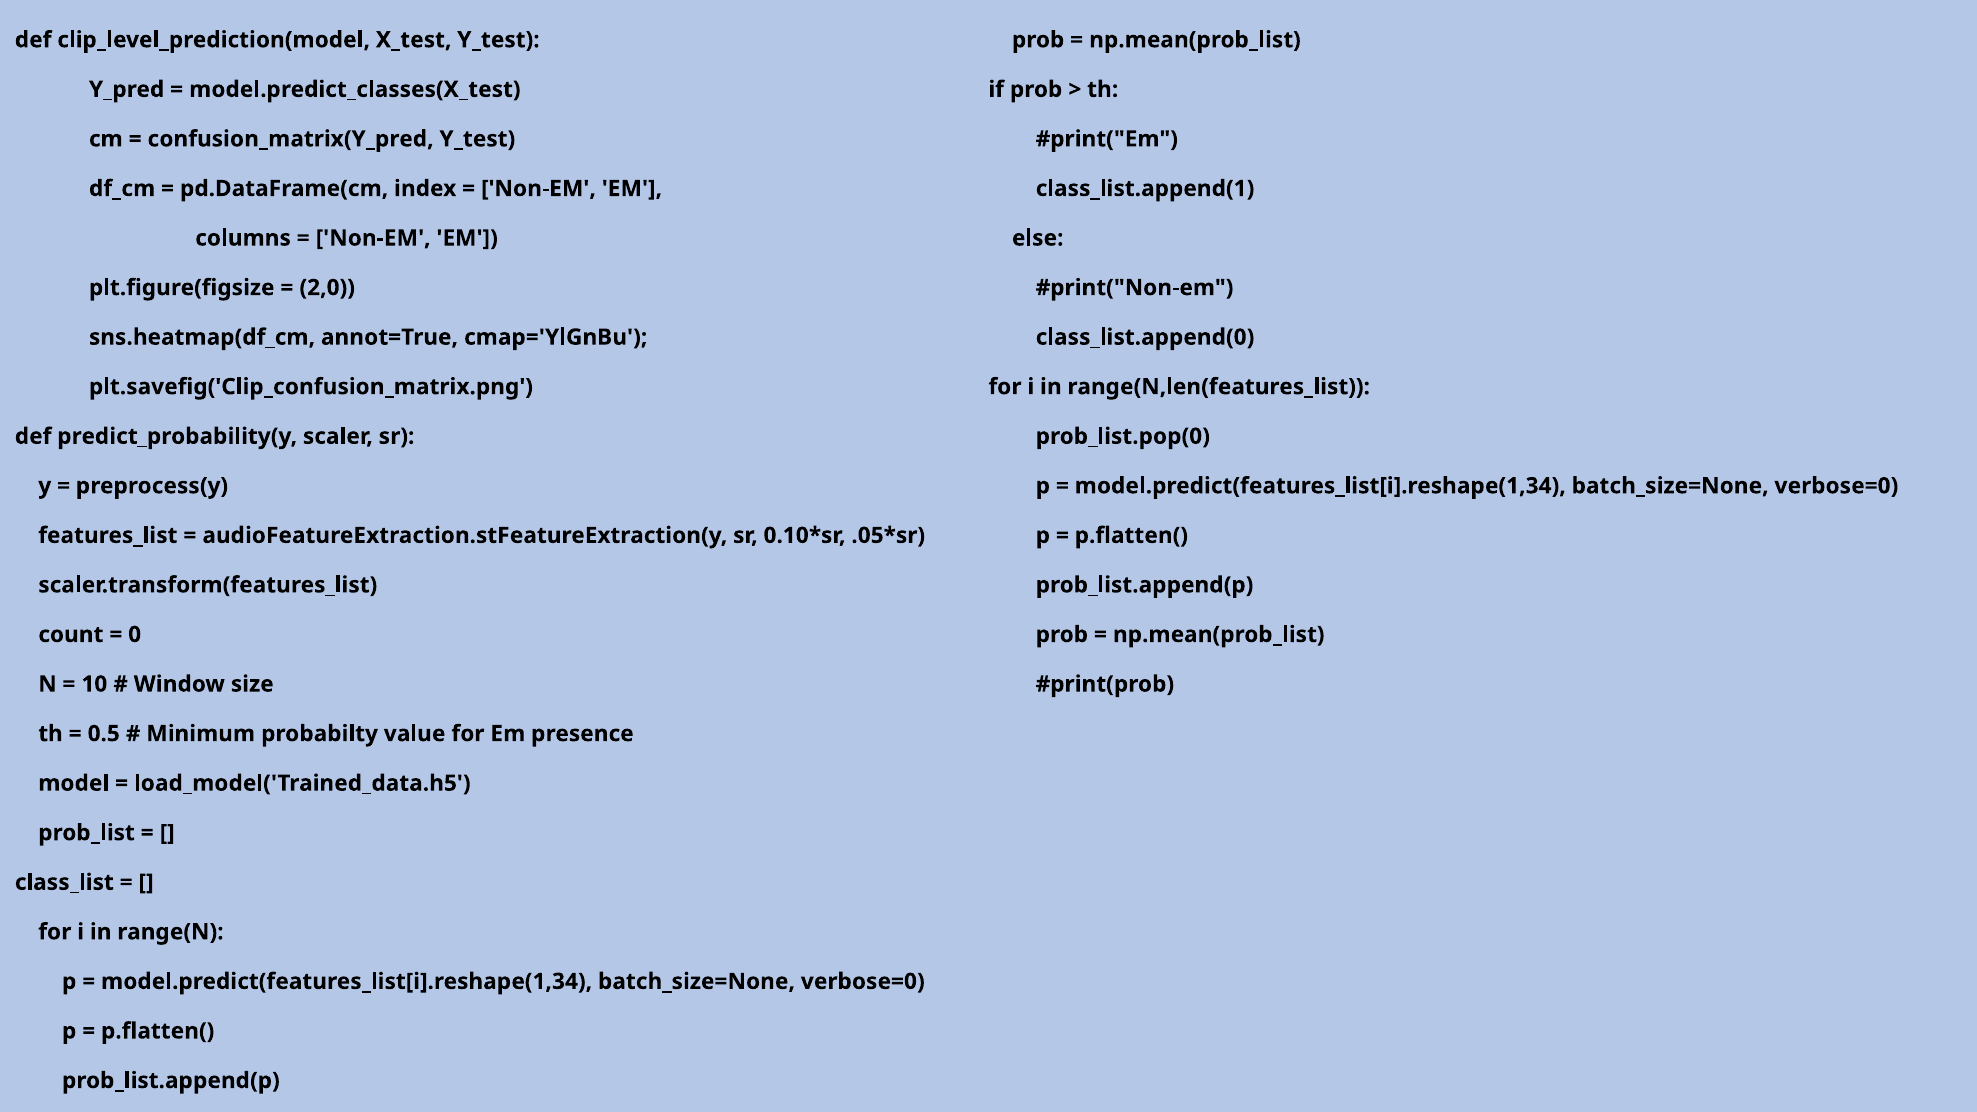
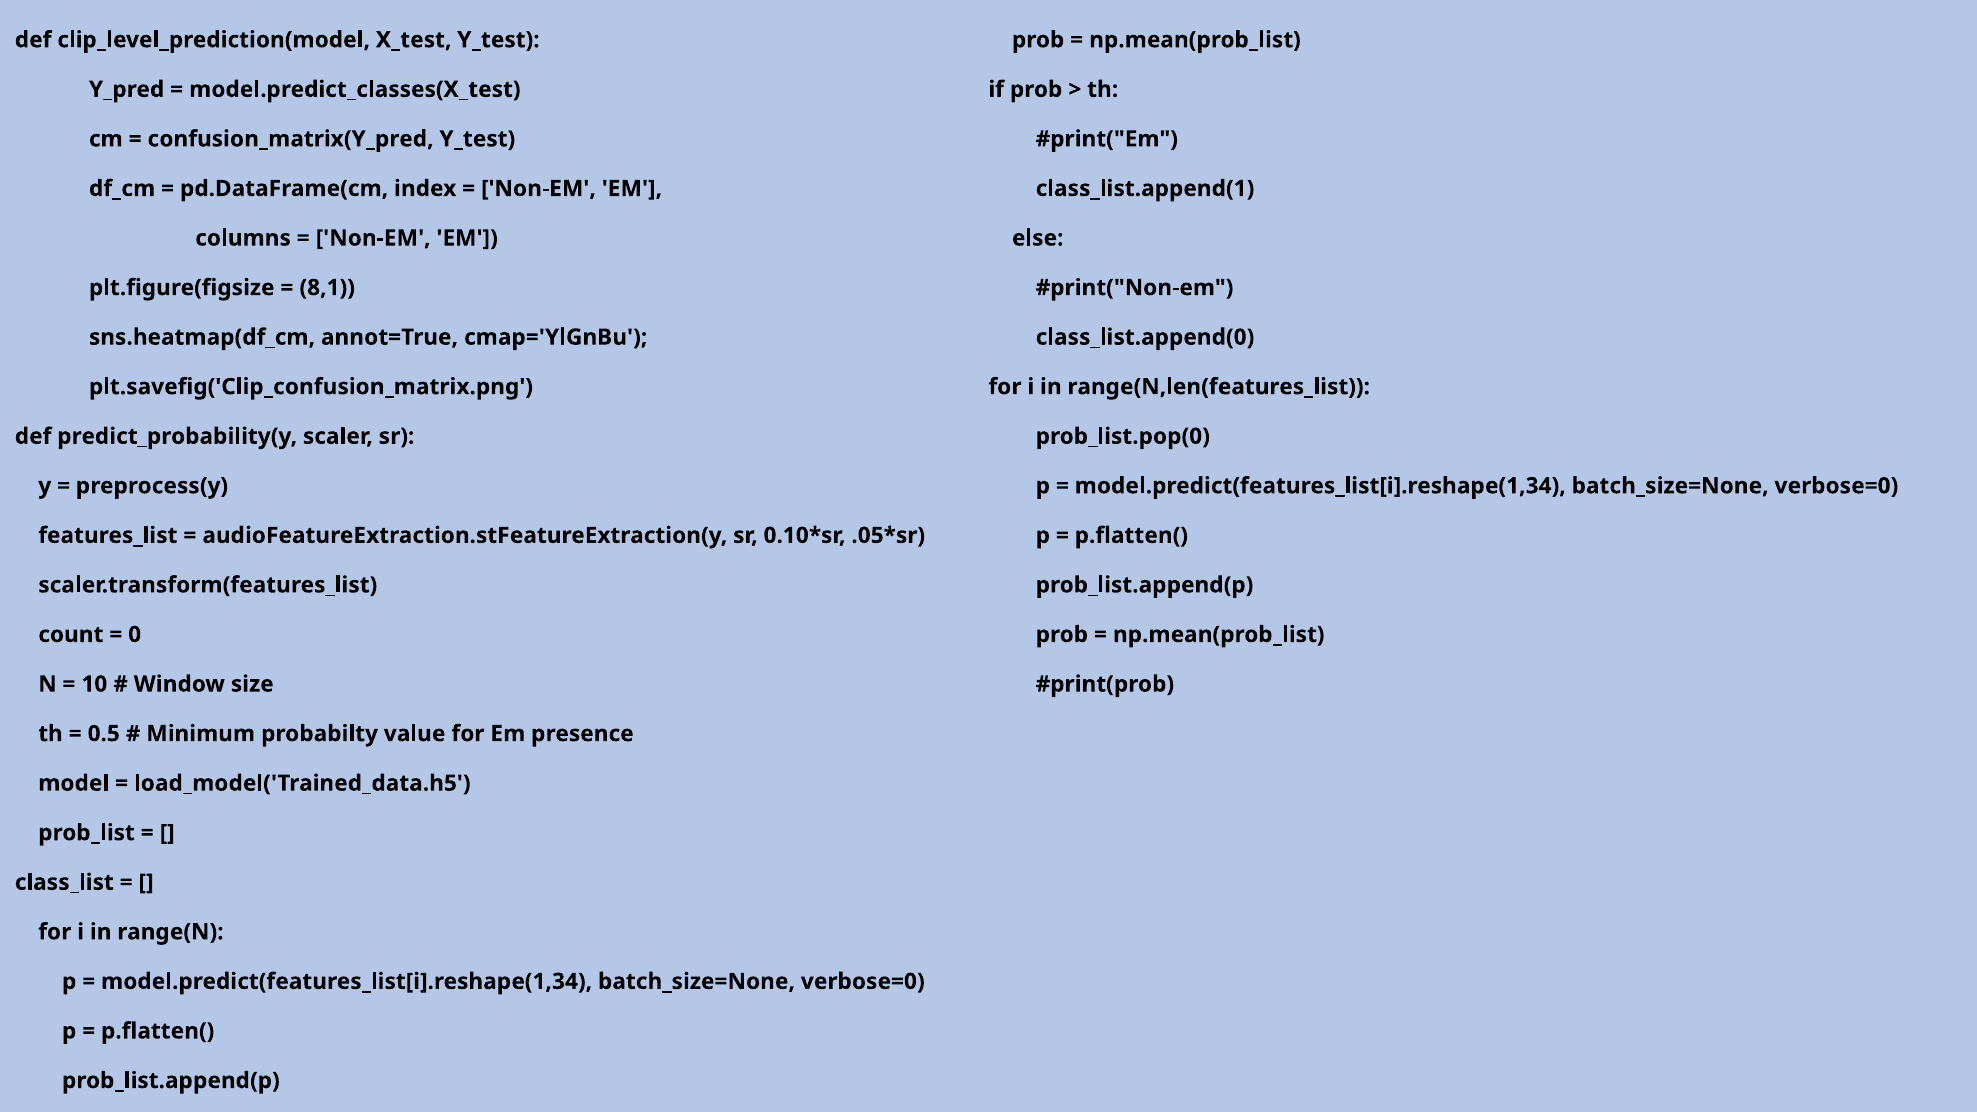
2,0: 2,0 -> 8,1 (327, 288)
